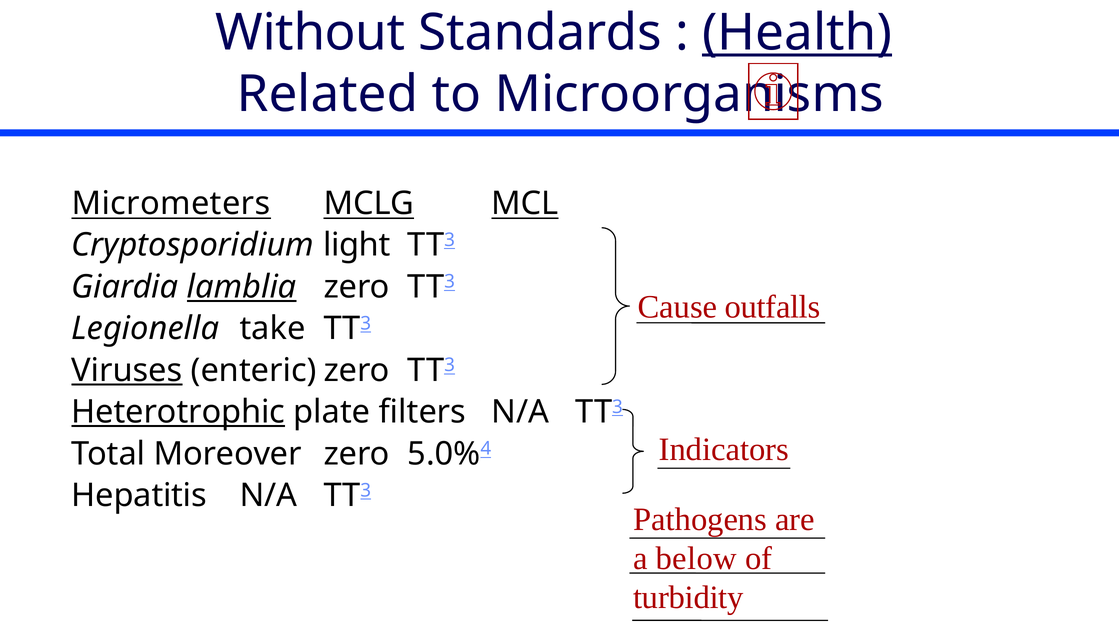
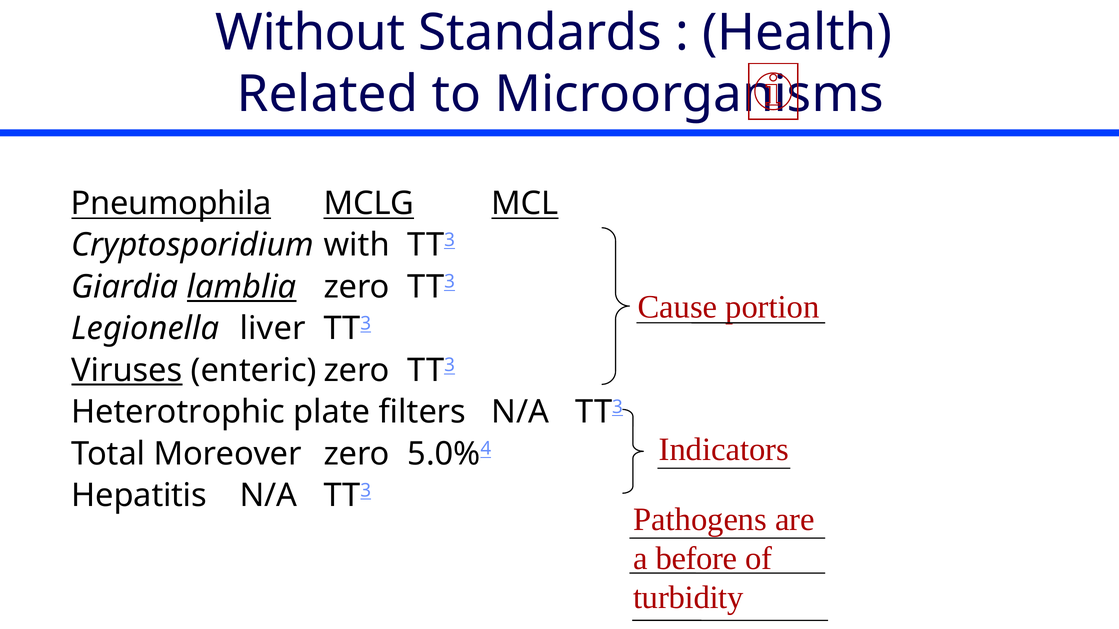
Health underline: present -> none (797, 33)
Micrometers: Micrometers -> Pneumophila (171, 203)
light: light -> with (357, 245)
outfalls: outfalls -> portion (772, 307)
take: take -> liver (273, 329)
Heterotrophic underline: present -> none (178, 412)
below: below -> before (697, 559)
